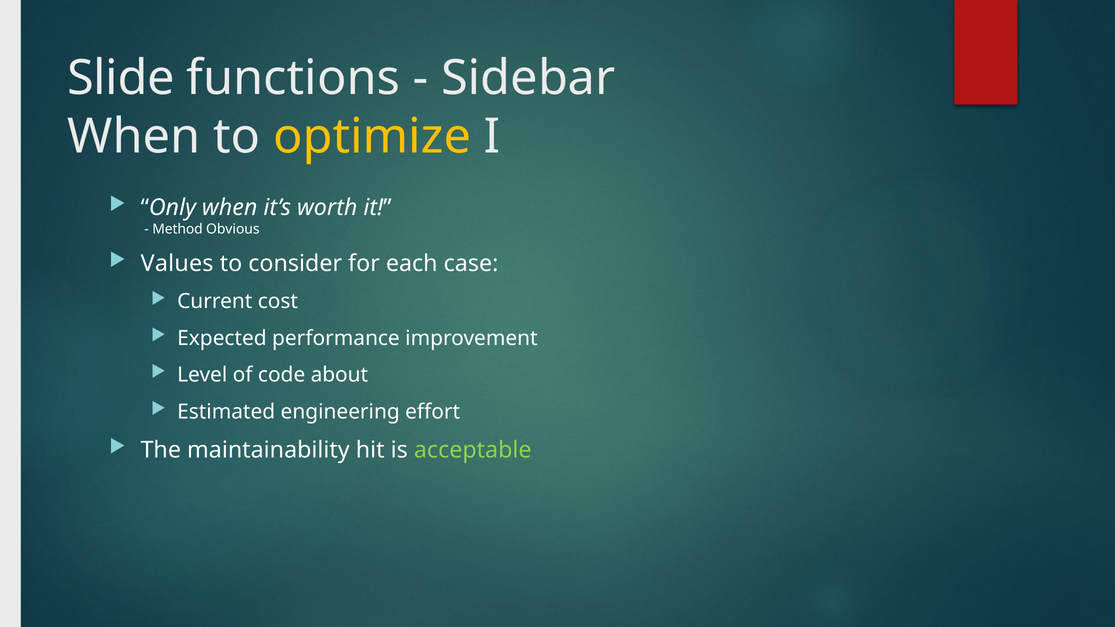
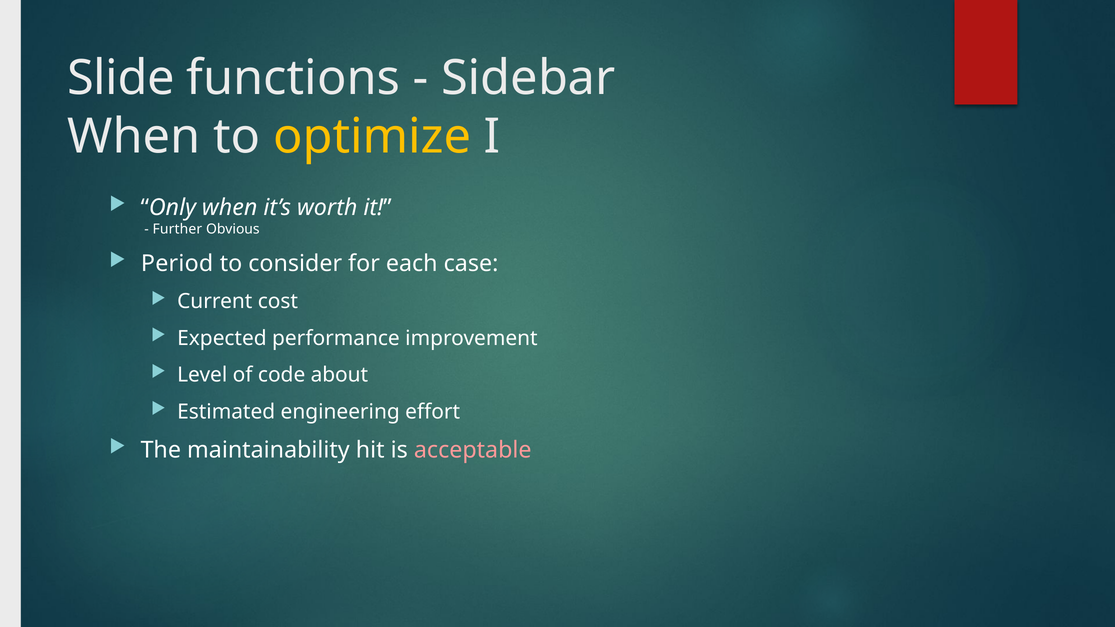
Method: Method -> Further (177, 229)
Values: Values -> Period (177, 264)
acceptable colour: light green -> pink (473, 450)
